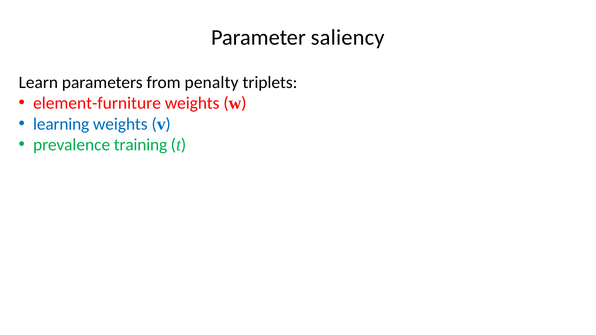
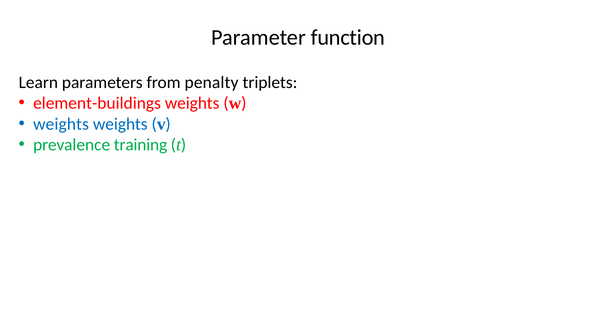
saliency: saliency -> function (348, 37)
element-furniture: element-furniture -> element-buildings (97, 103)
learning: learning -> weights (61, 124)
